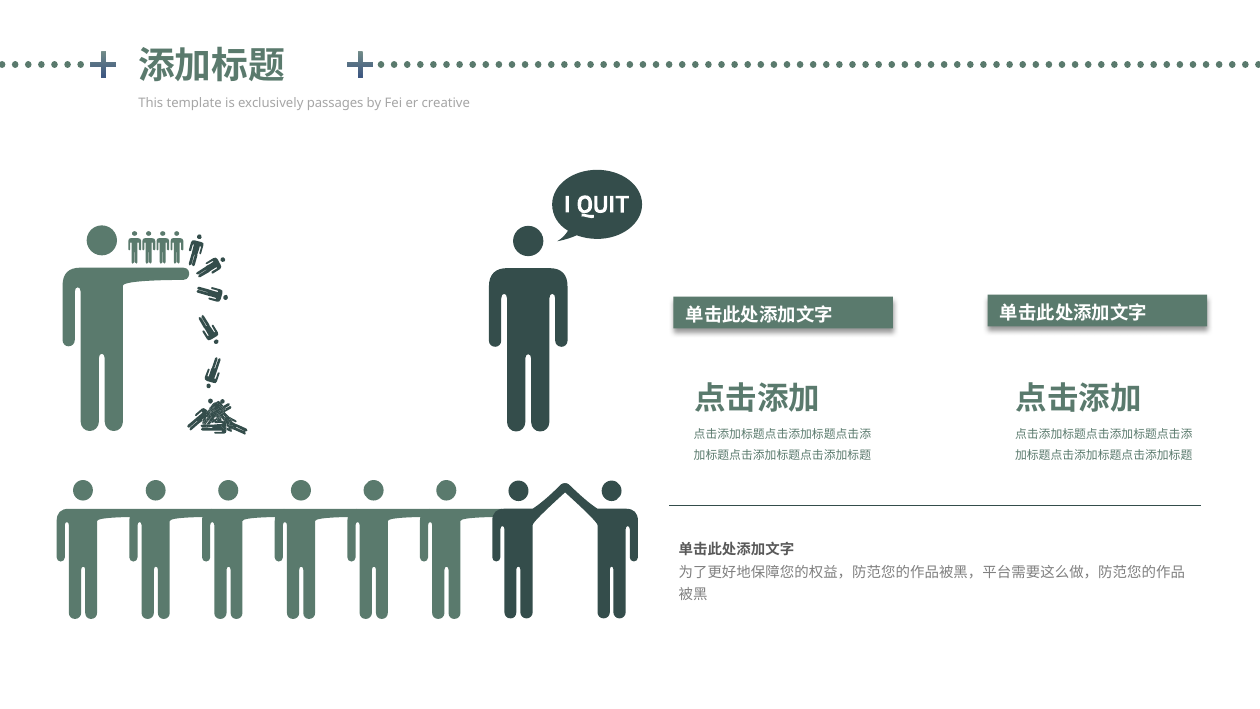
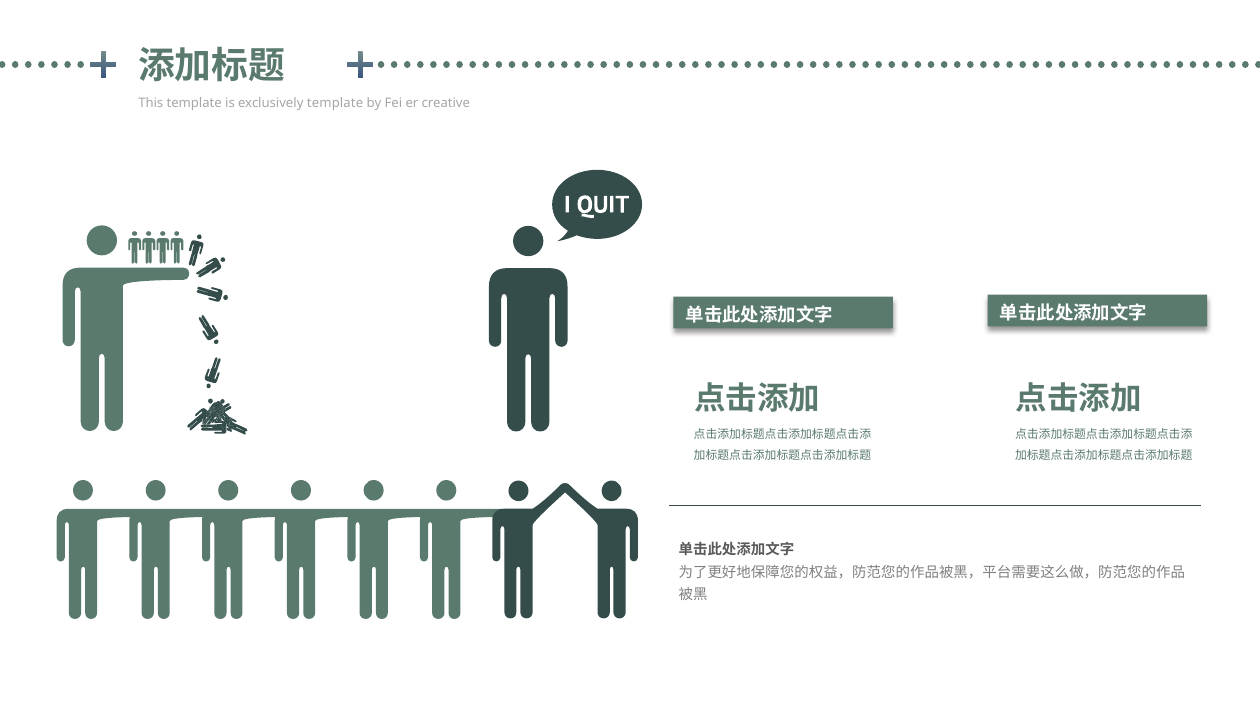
exclusively passages: passages -> template (335, 103)
